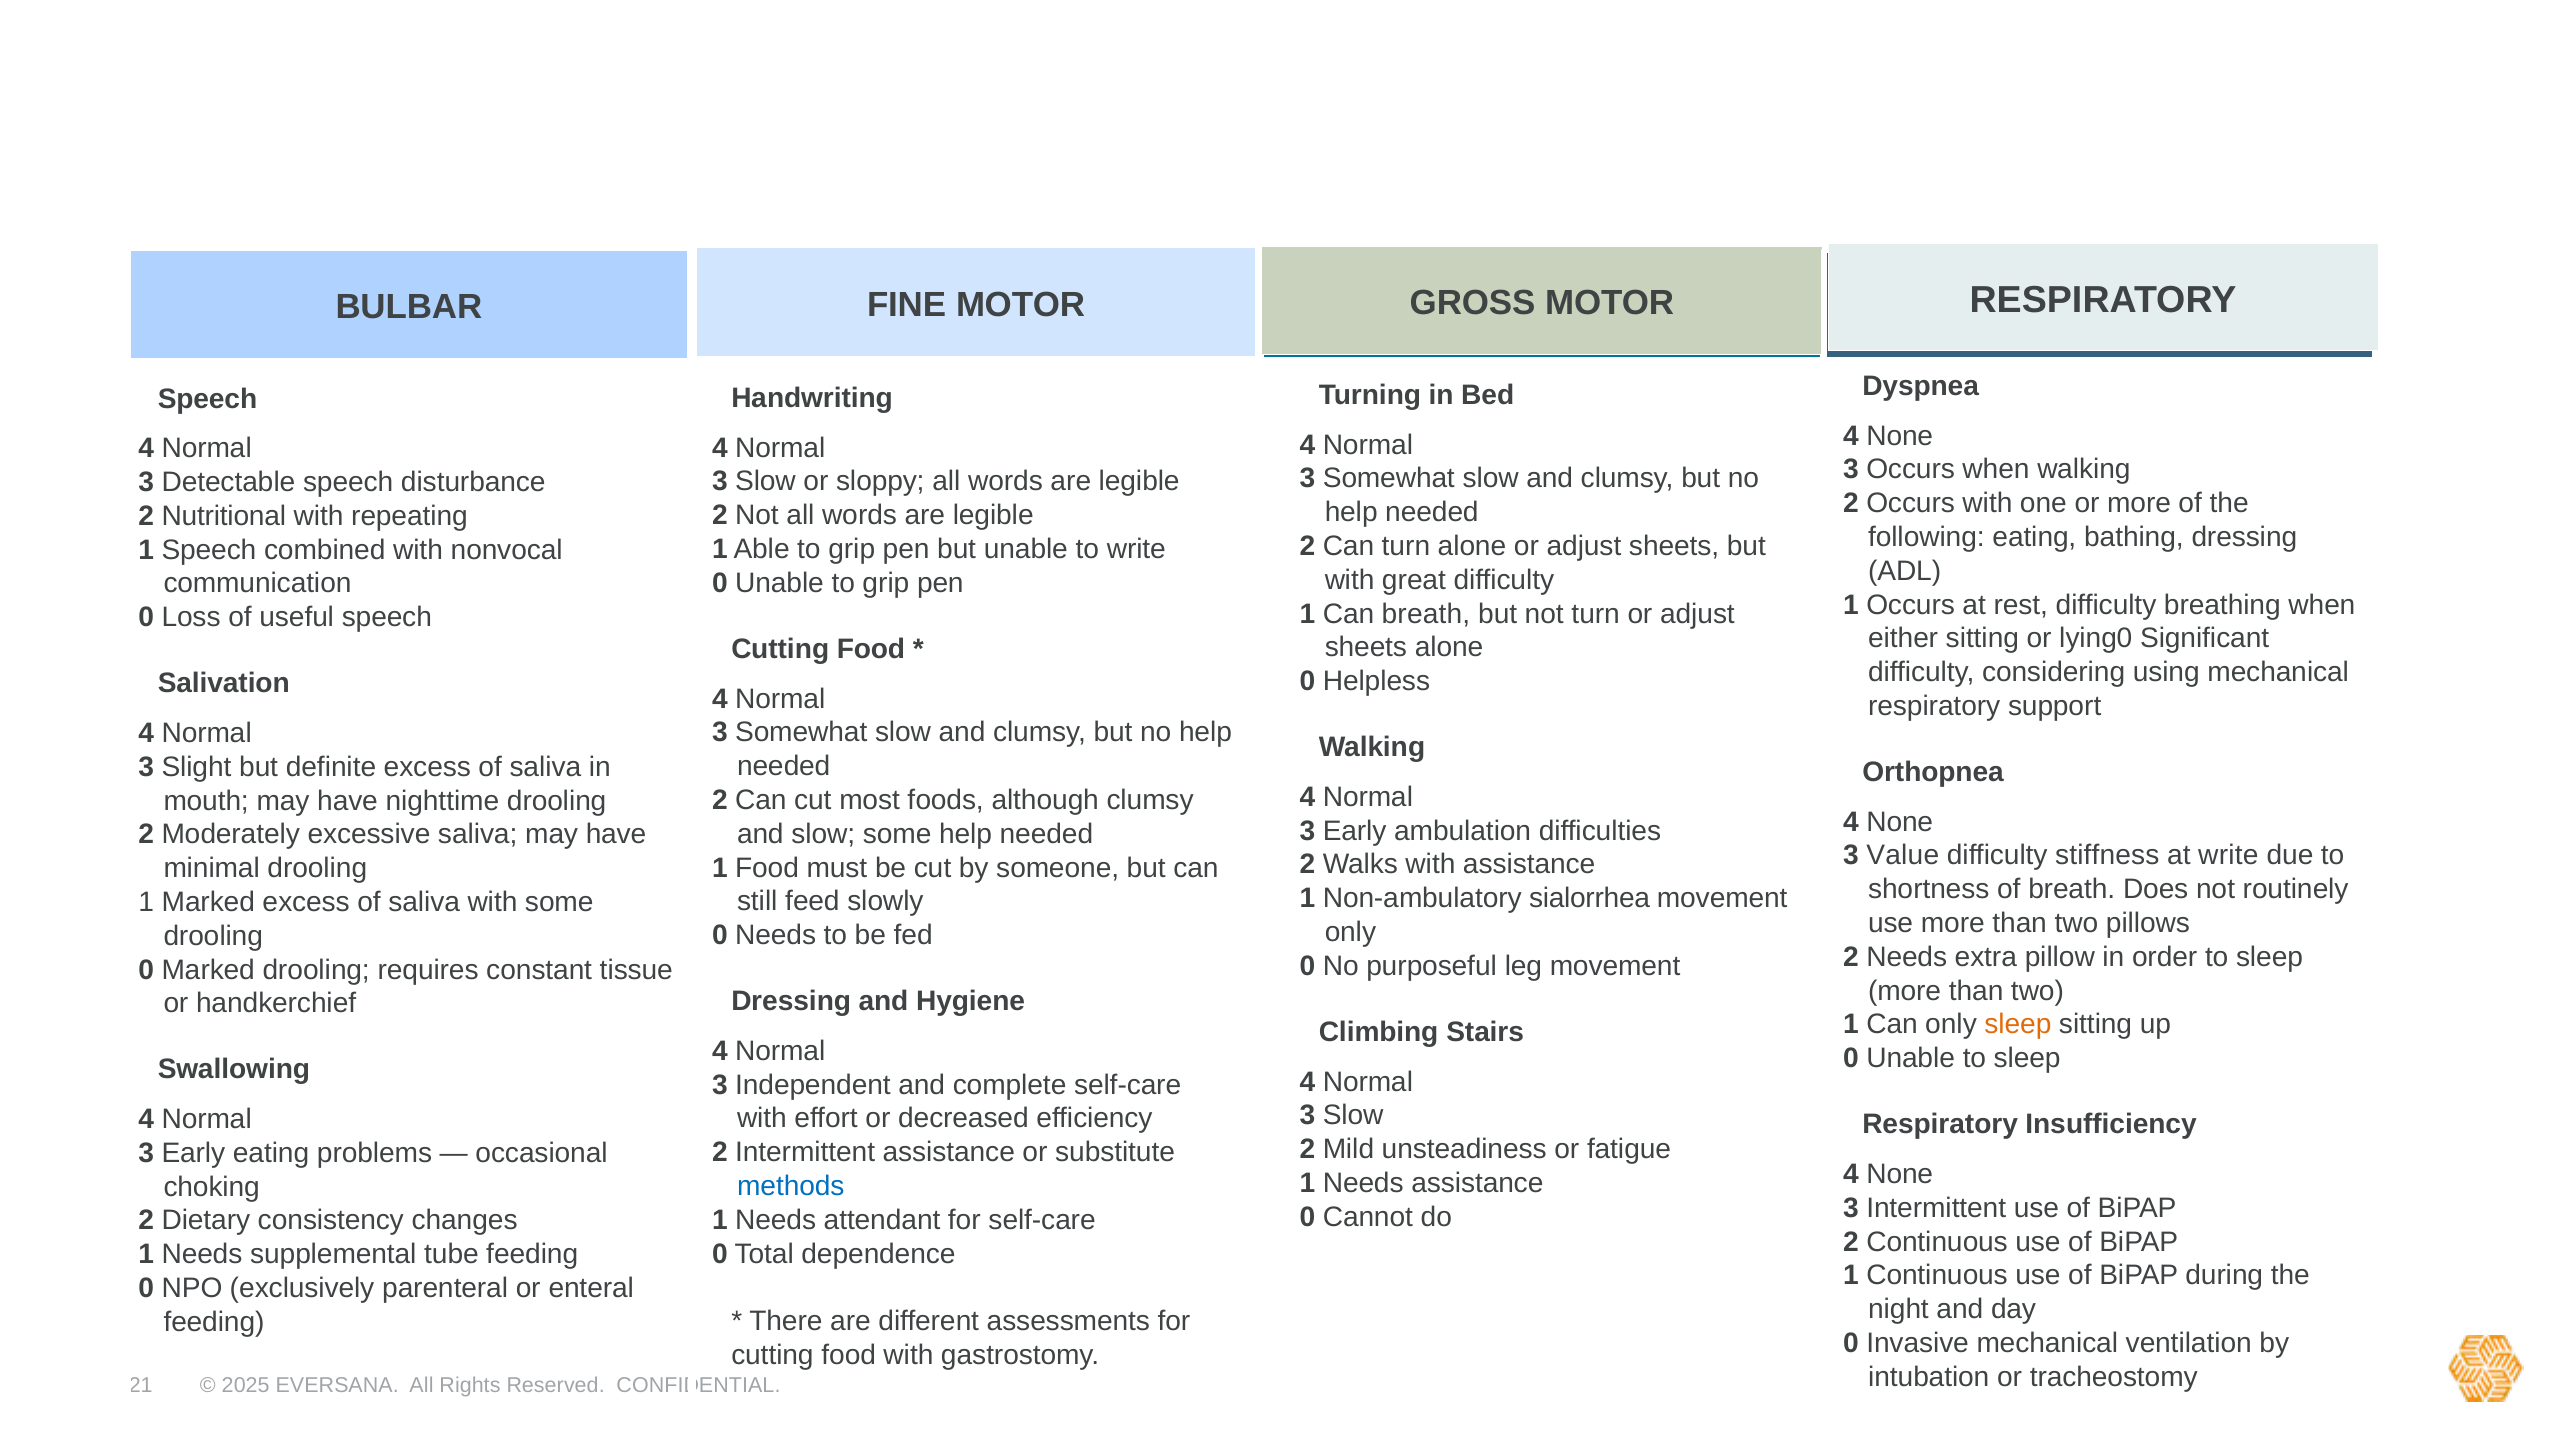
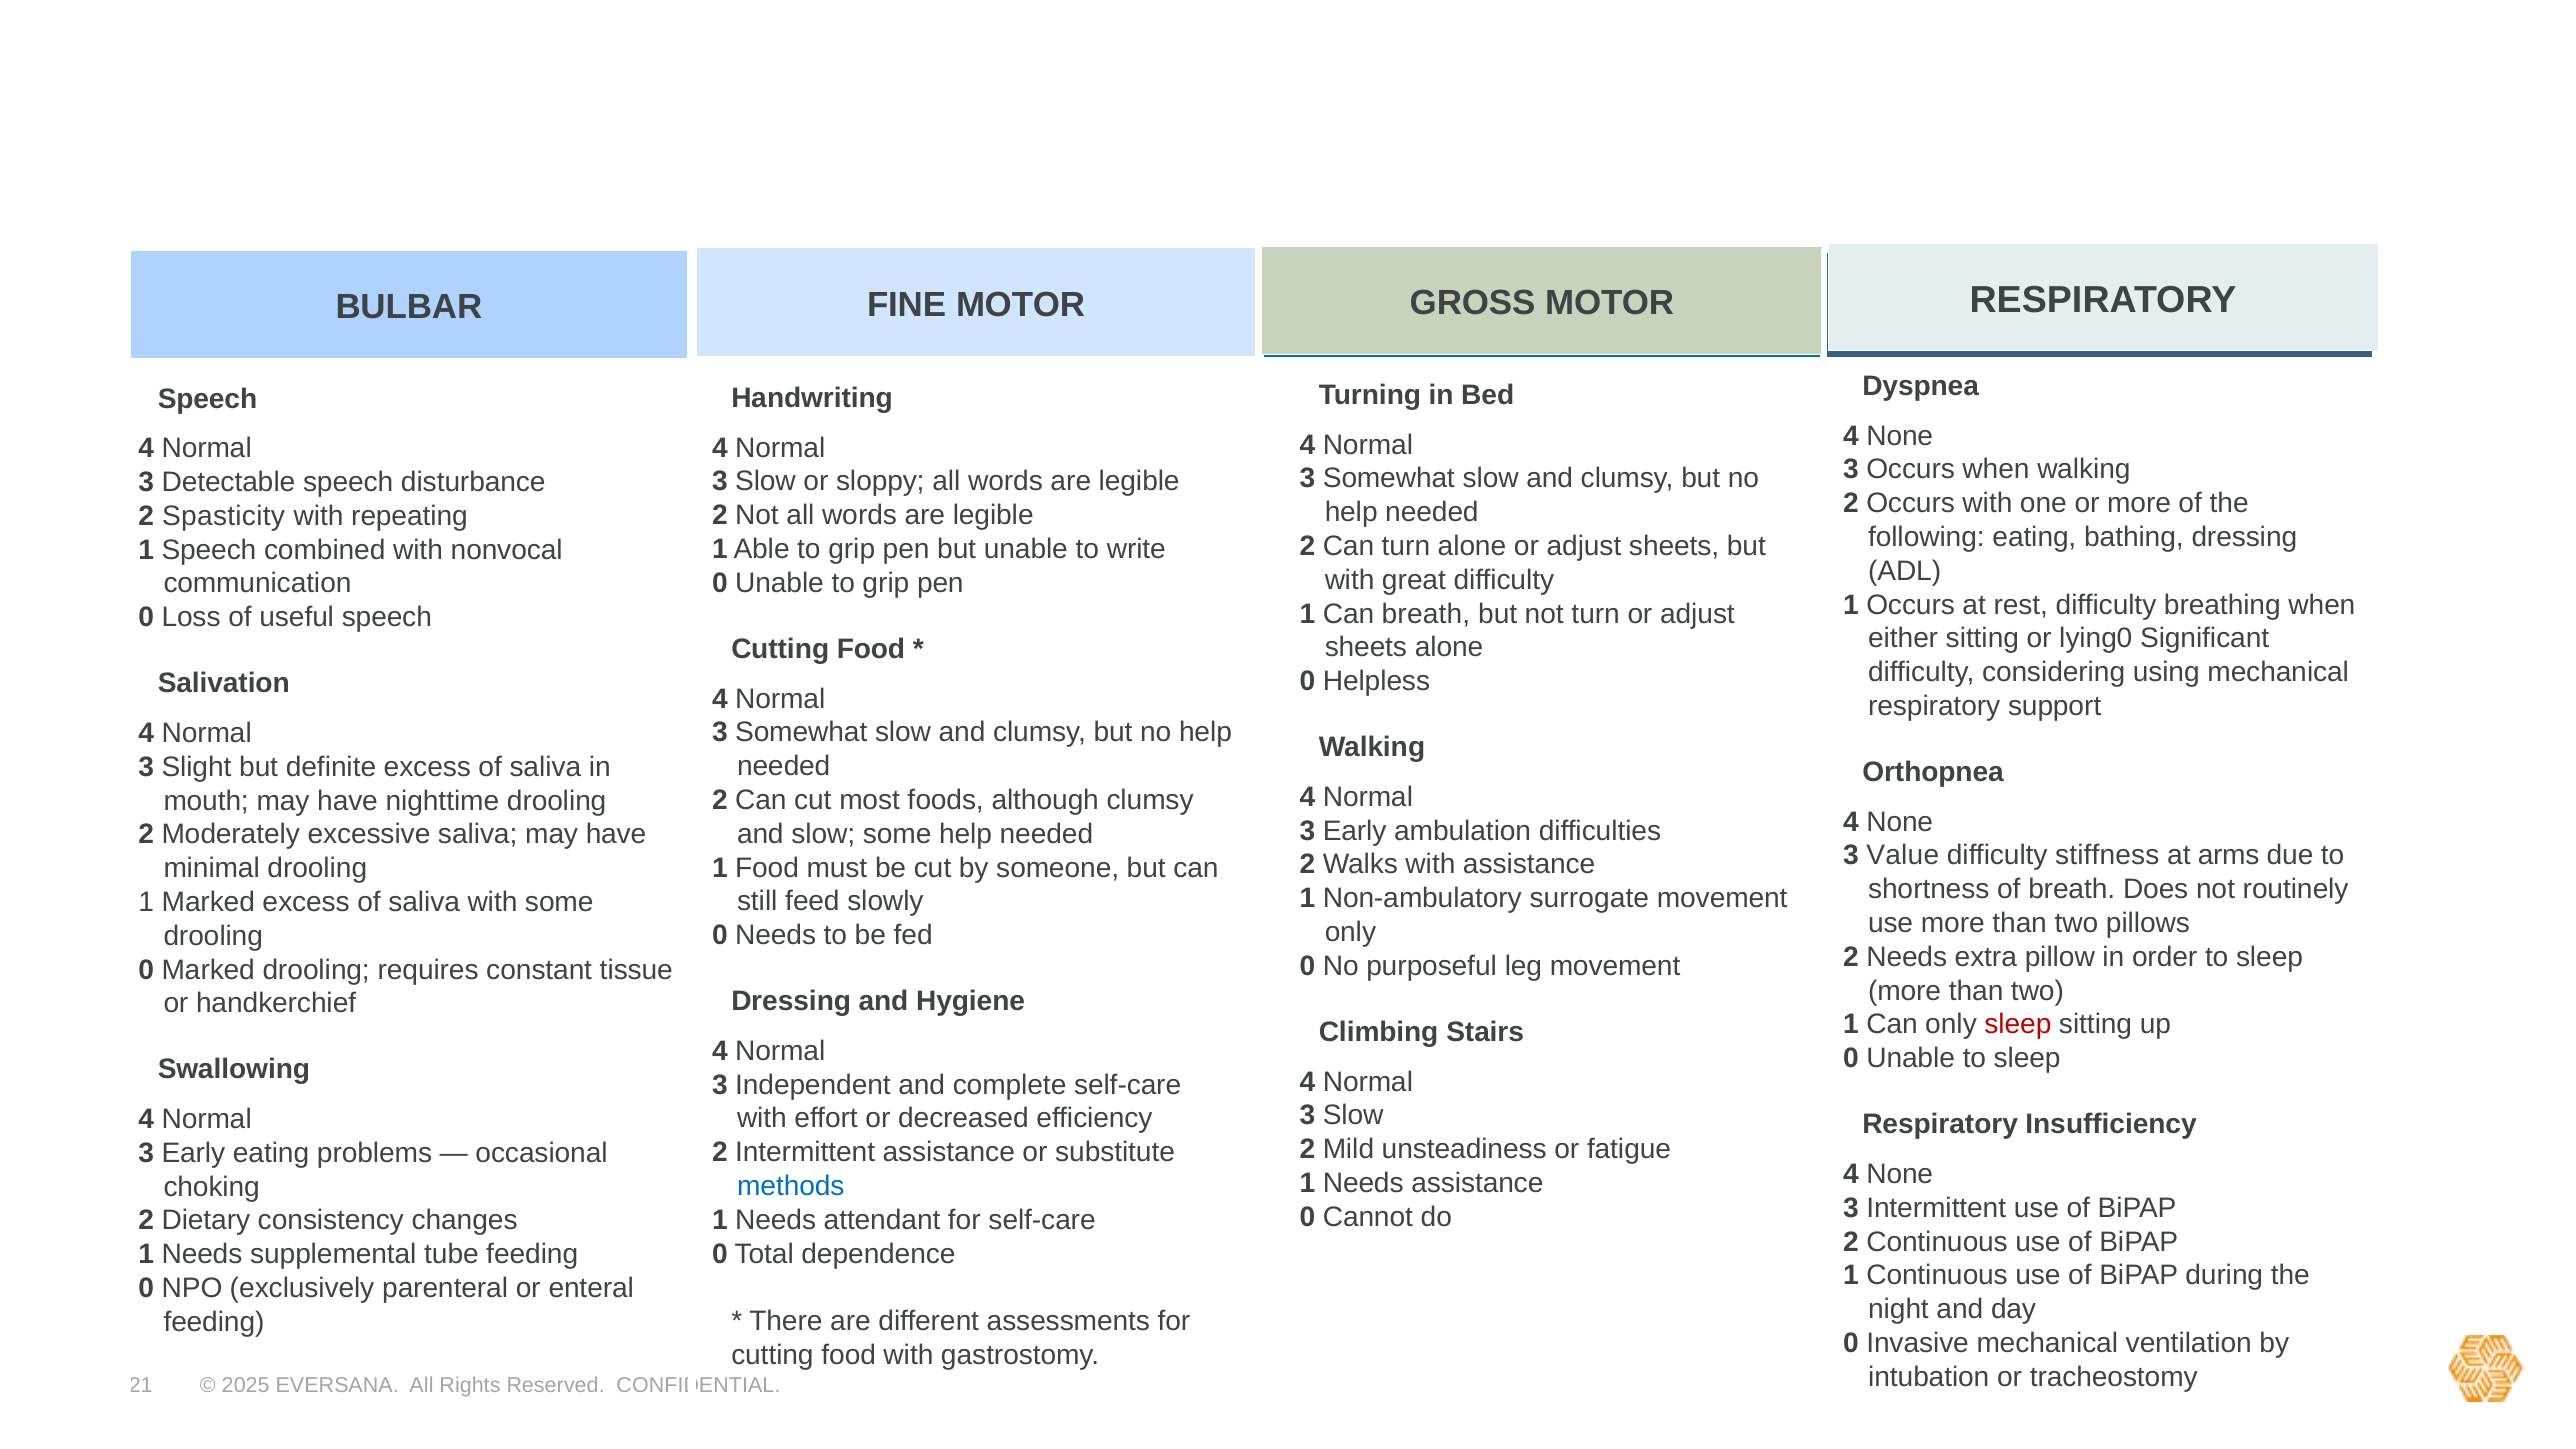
Nutritional: Nutritional -> Spasticity (224, 516)
at write: write -> arms (2229, 856)
sialorrhea: sialorrhea -> surrogate (1589, 898)
sleep colour: orange -> red (2018, 1025)
